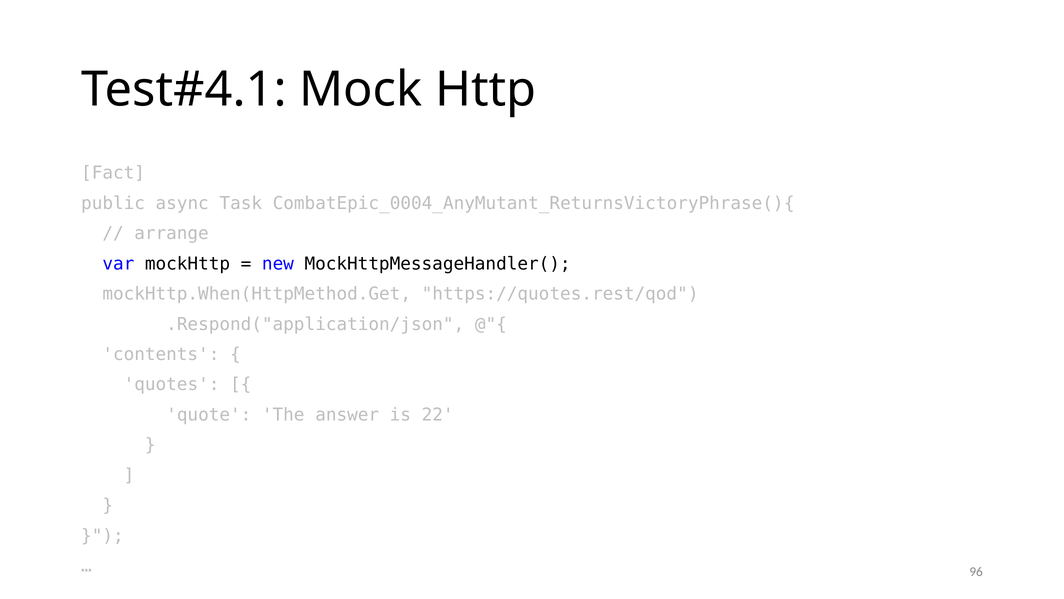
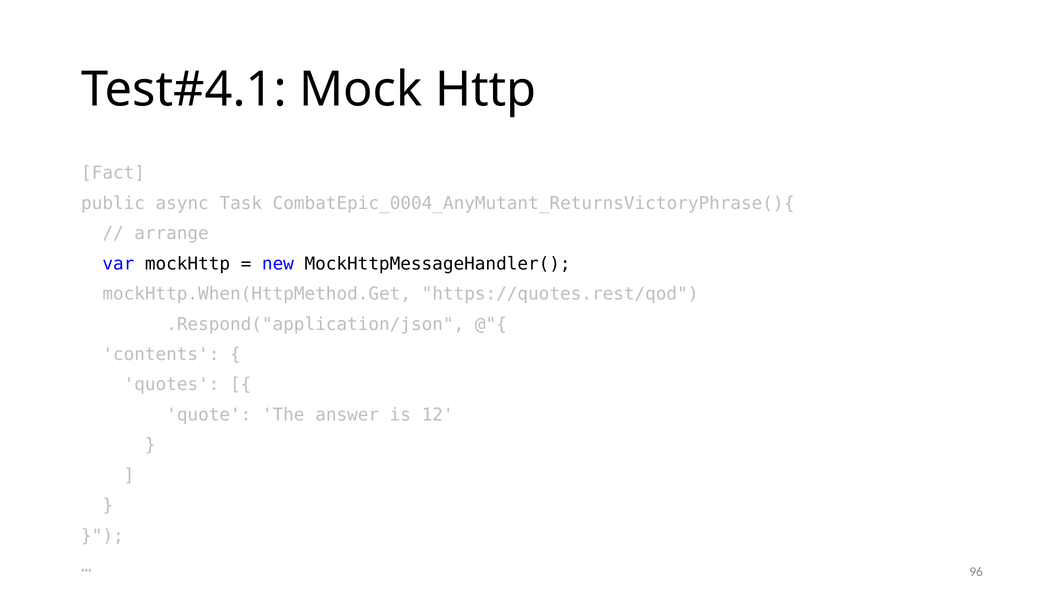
22: 22 -> 12 (438, 415)
